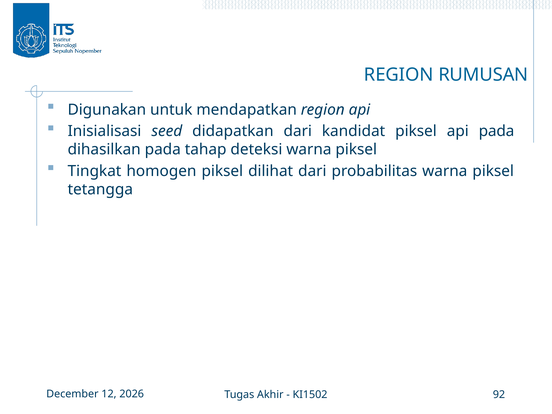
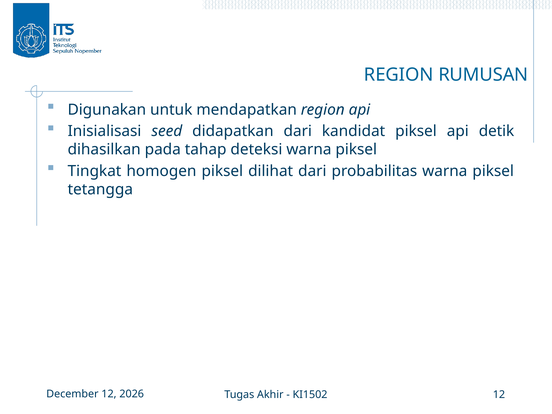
api pada: pada -> detik (496, 131)
KI1502 92: 92 -> 12 (499, 395)
